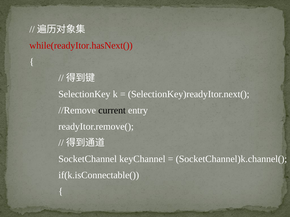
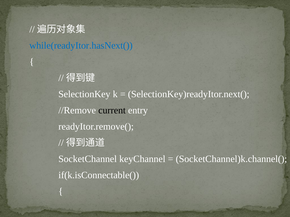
while(readyItor.hasNext( colour: red -> blue (81, 46)
